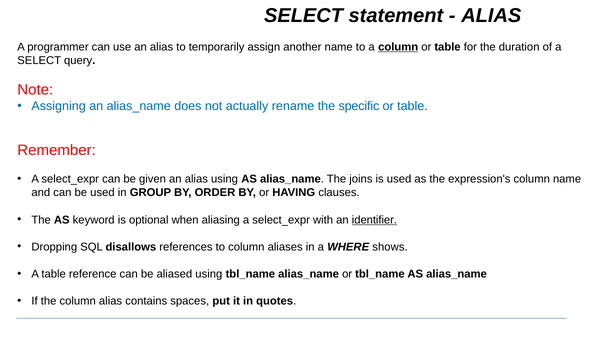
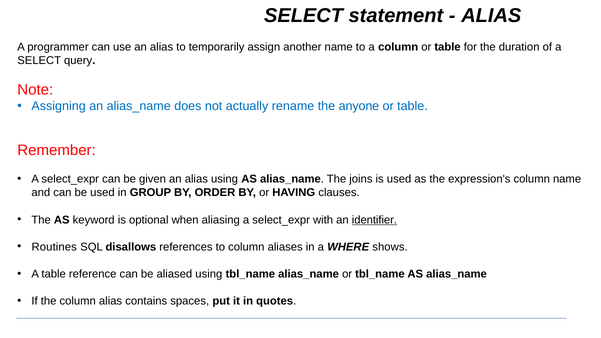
column underline: present -> none (398, 47)
specific: specific -> anyone (359, 106)
Dropping: Dropping -> Routines (54, 247)
